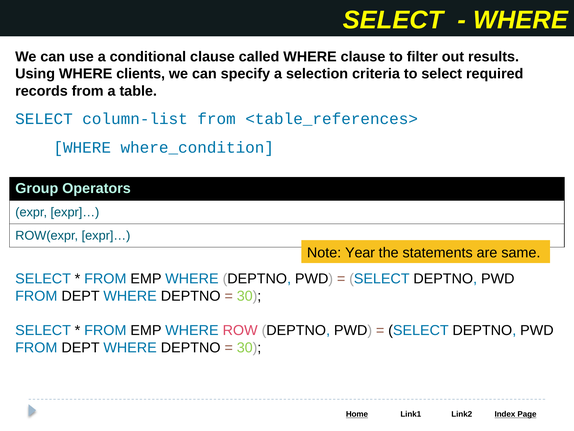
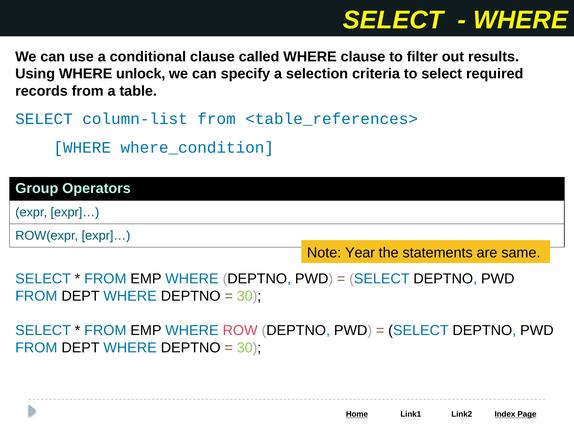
clients: clients -> unlock (141, 74)
